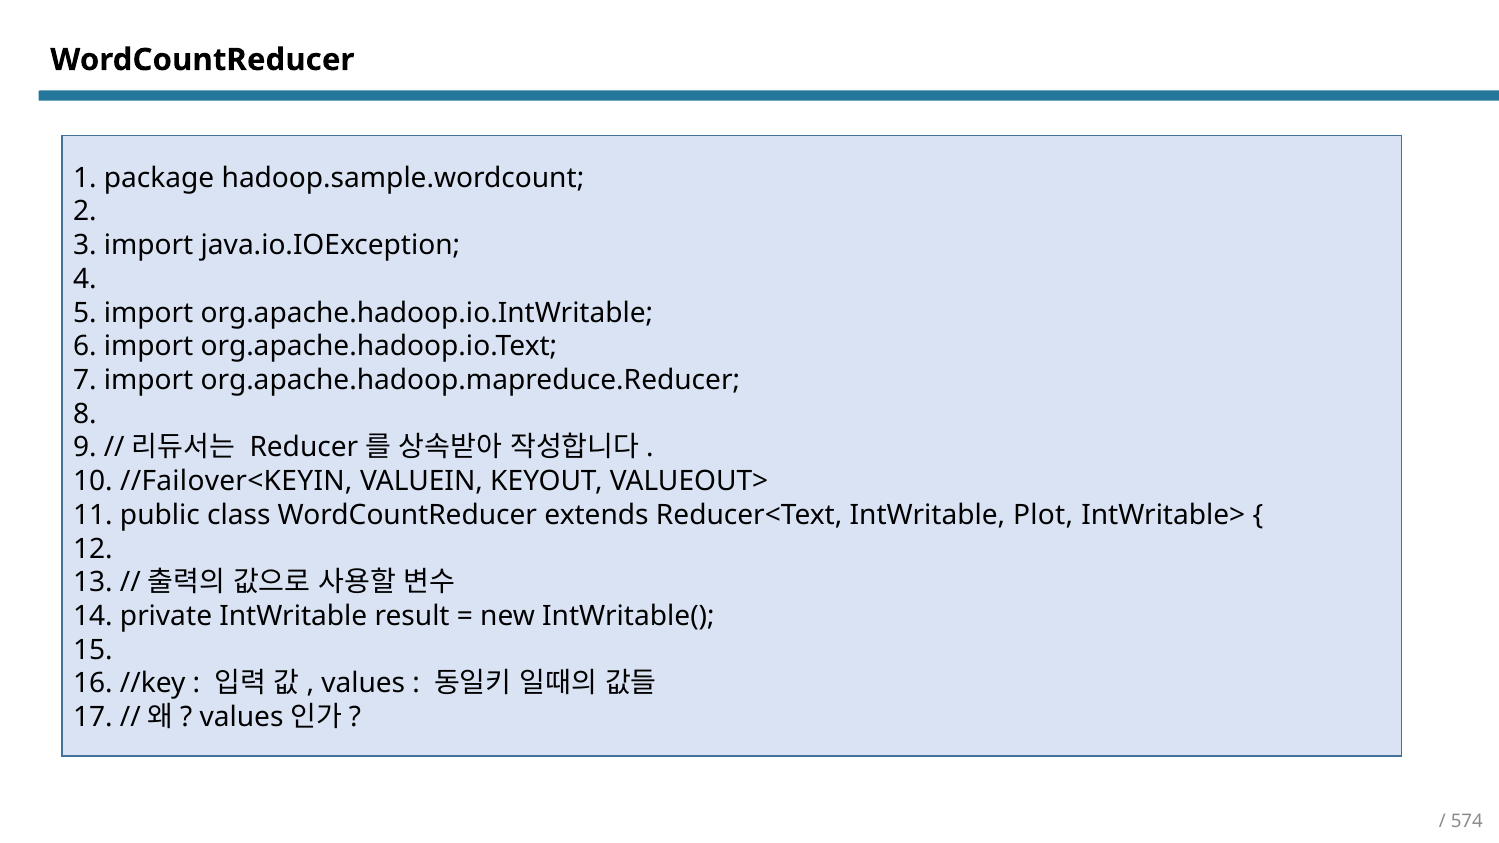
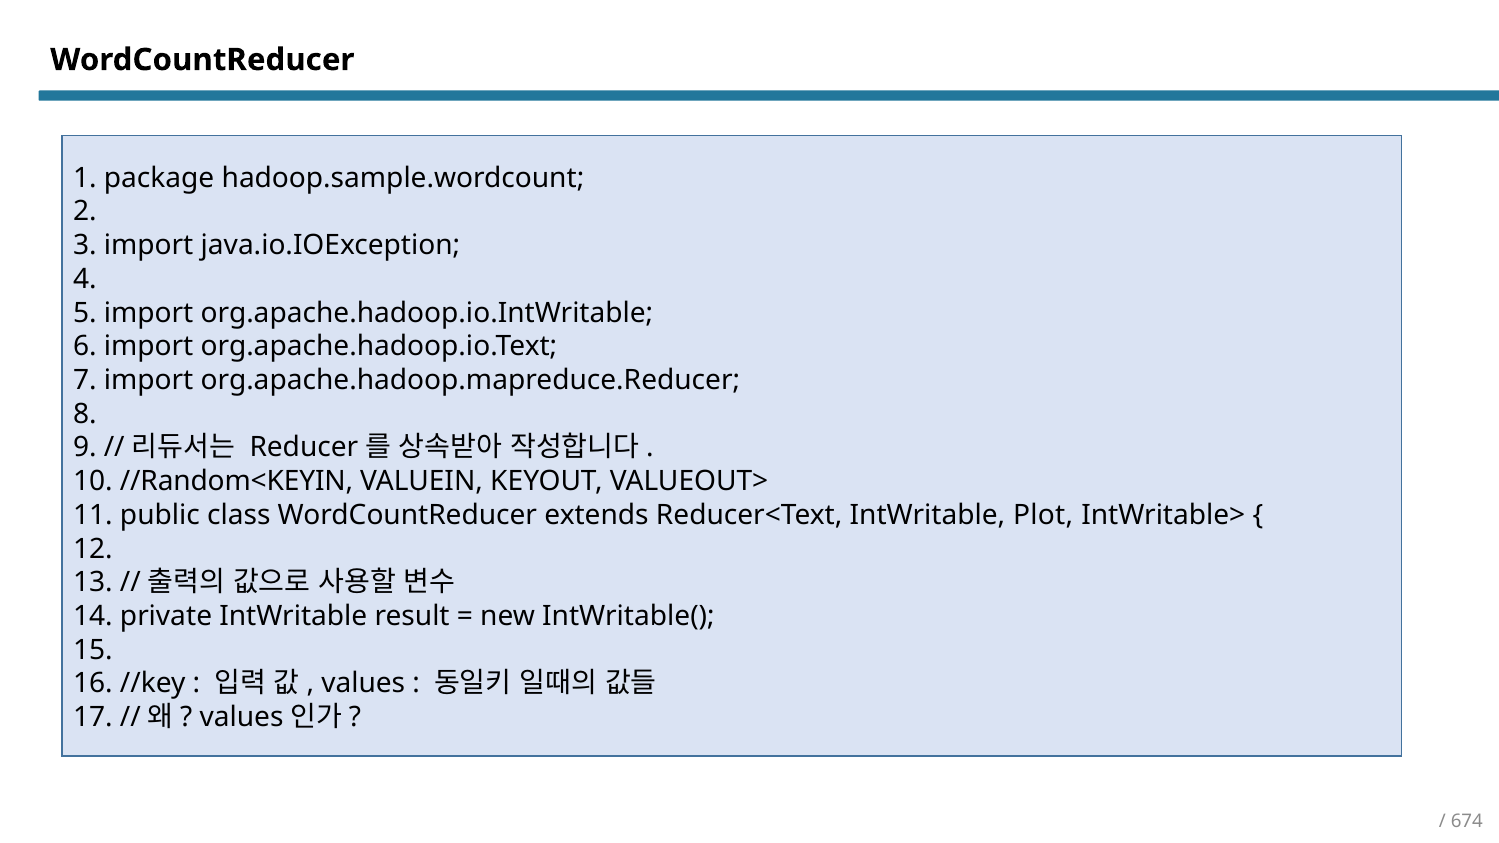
//Failover<KEYIN: //Failover<KEYIN -> //Random<KEYIN (236, 481)
574: 574 -> 674 (1467, 821)
